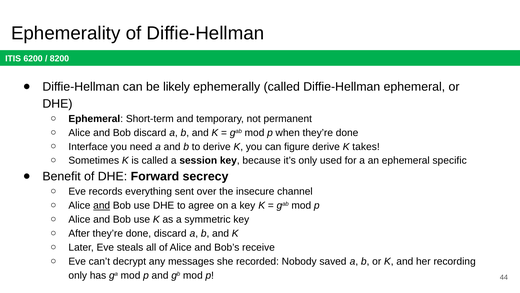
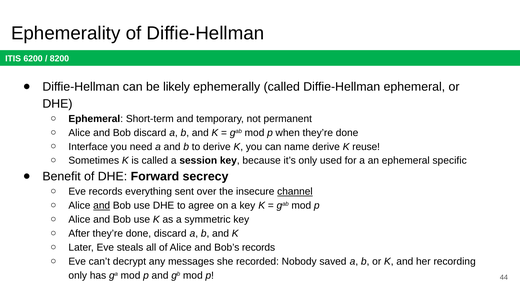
figure: figure -> name (297, 146)
takes: takes -> reuse (366, 146)
channel underline: none -> present (295, 191)
Bob’s receive: receive -> records (259, 247)
